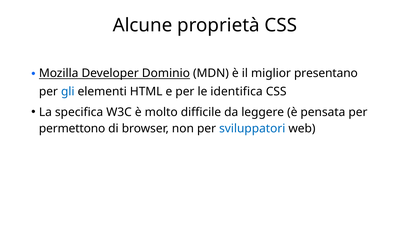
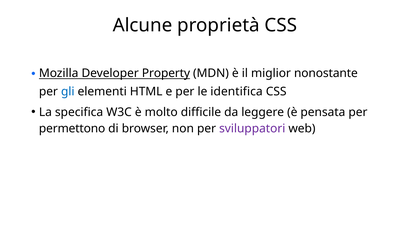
Dominio: Dominio -> Property (166, 73)
presentano: presentano -> nonostante (326, 73)
sviluppatori colour: blue -> purple (252, 129)
